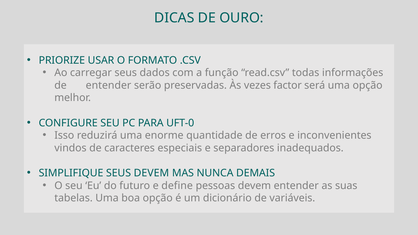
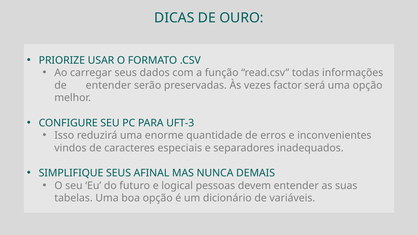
UFT-0: UFT-0 -> UFT-3 (180, 123)
SEUS DEVEM: DEVEM -> AFINAL (151, 173)
define: define -> logical (177, 186)
